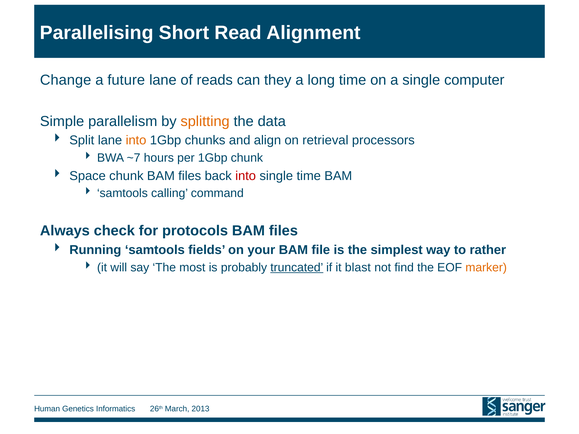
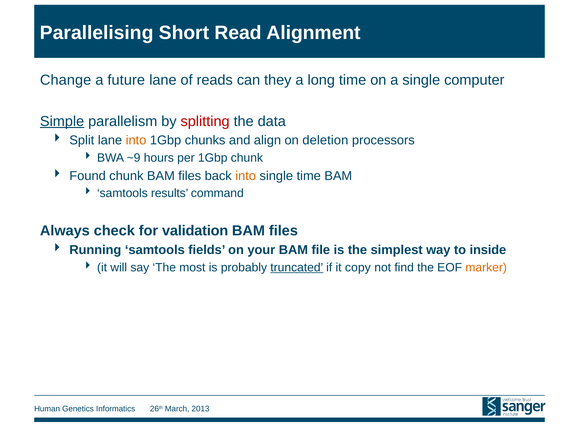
Simple underline: none -> present (62, 121)
splitting colour: orange -> red (205, 121)
retrieval: retrieval -> deletion (325, 140)
~7: ~7 -> ~9 (134, 158)
Space: Space -> Found (88, 176)
into colour: red -> orange (246, 176)
calling: calling -> results (170, 193)
protocols: protocols -> validation (195, 231)
rather: rather -> inside (488, 250)
blast: blast -> copy (358, 268)
